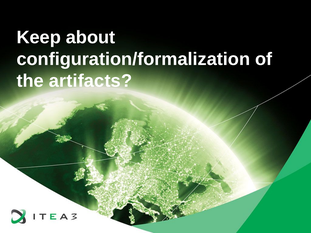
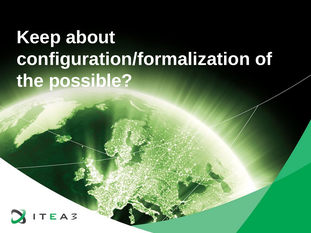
artifacts: artifacts -> possible (91, 81)
